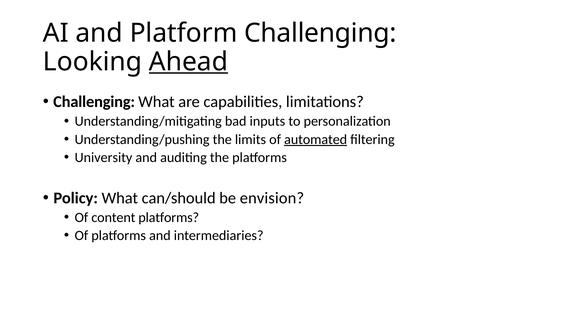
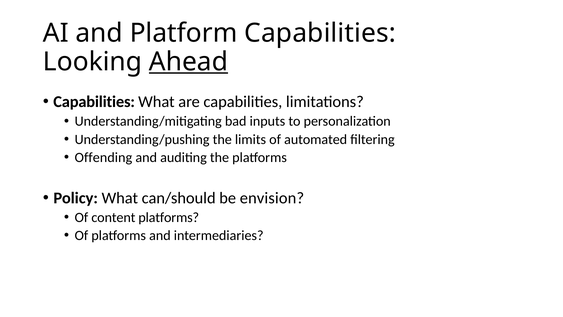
Platform Challenging: Challenging -> Capabilities (320, 33)
Challenging: Challenging -> Capabilities (94, 102)
automated underline: present -> none (316, 139)
University: University -> Offending (103, 157)
